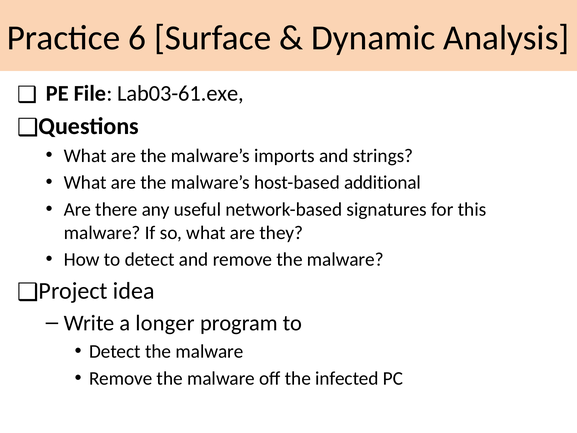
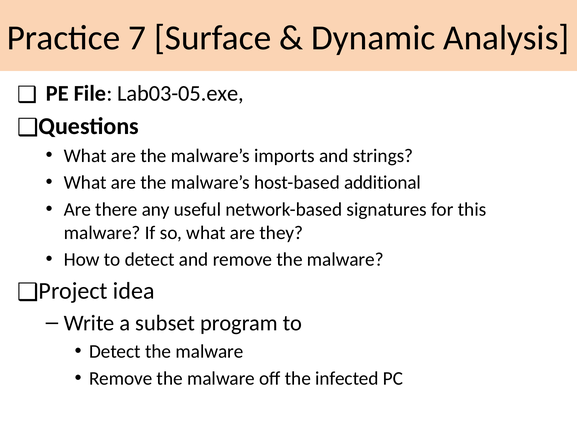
6: 6 -> 7 (137, 38)
Lab03-61.exe: Lab03-61.exe -> Lab03-05.exe (181, 93)
longer: longer -> subset (165, 323)
